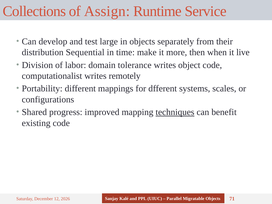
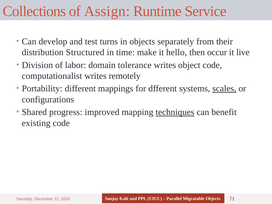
large: large -> turns (109, 41)
Sequential: Sequential -> Structured (85, 52)
more: more -> hello (177, 52)
when: when -> occur (217, 52)
scales underline: none -> present (224, 89)
